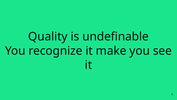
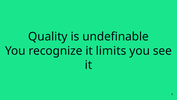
make: make -> limits (111, 51)
